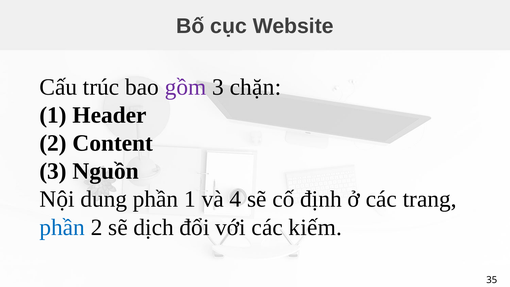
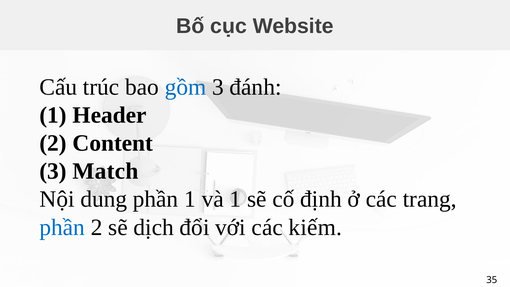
gồm colour: purple -> blue (185, 87)
chặn: chặn -> đánh (256, 87)
Nguồn: Nguồn -> Match (106, 171)
và 4: 4 -> 1 (235, 199)
